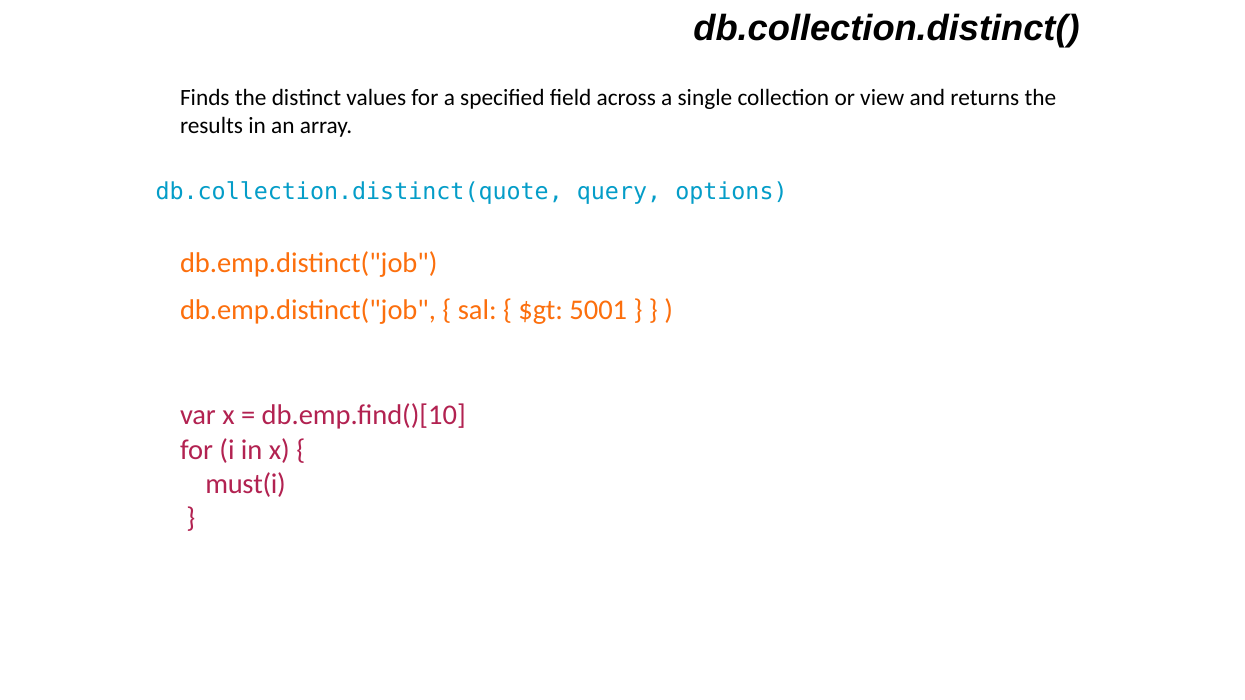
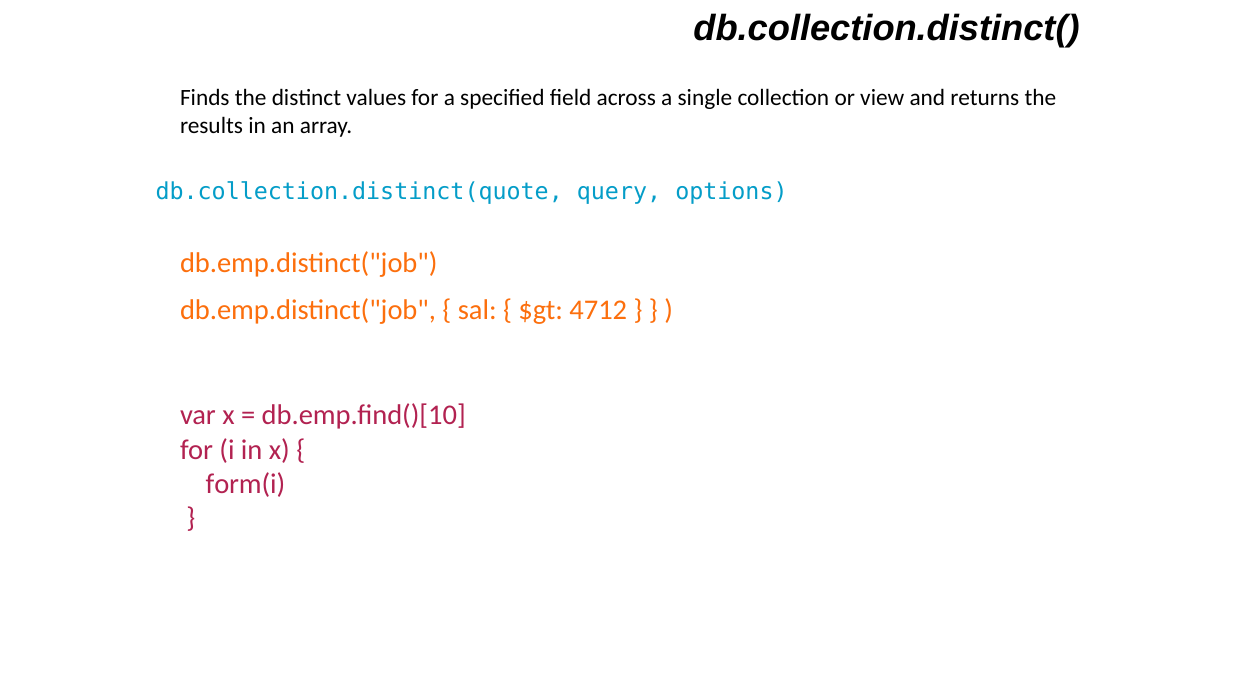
5001: 5001 -> 4712 (598, 310)
must(i: must(i -> form(i (245, 484)
